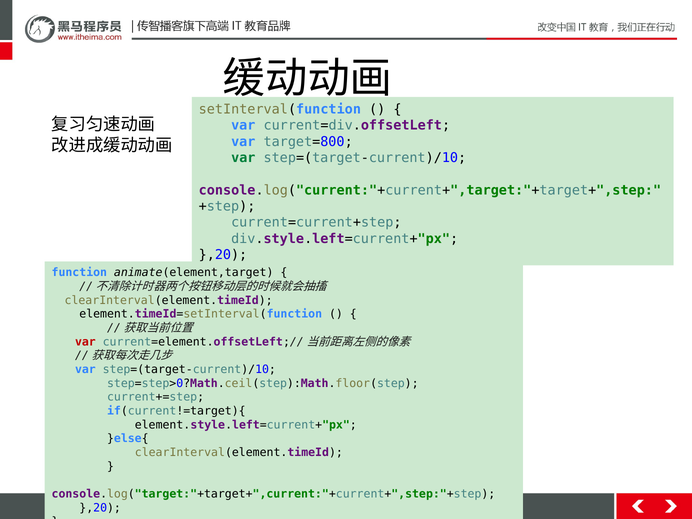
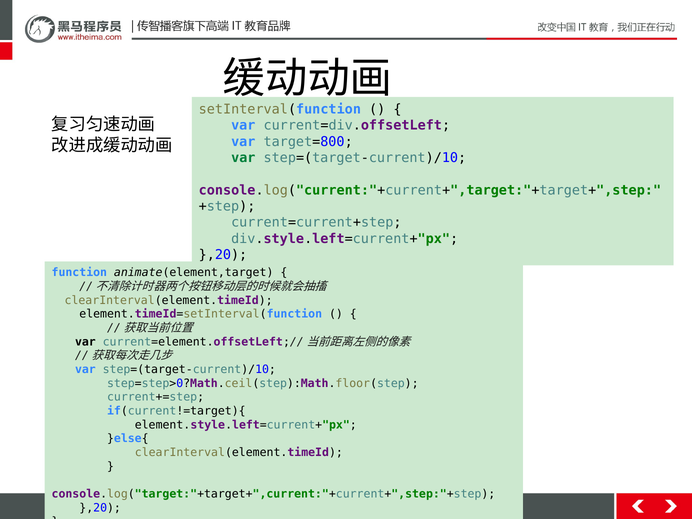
var colour: red -> black (85, 342)
